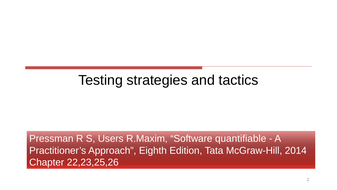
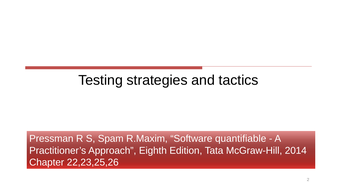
Users: Users -> Spam (111, 138)
